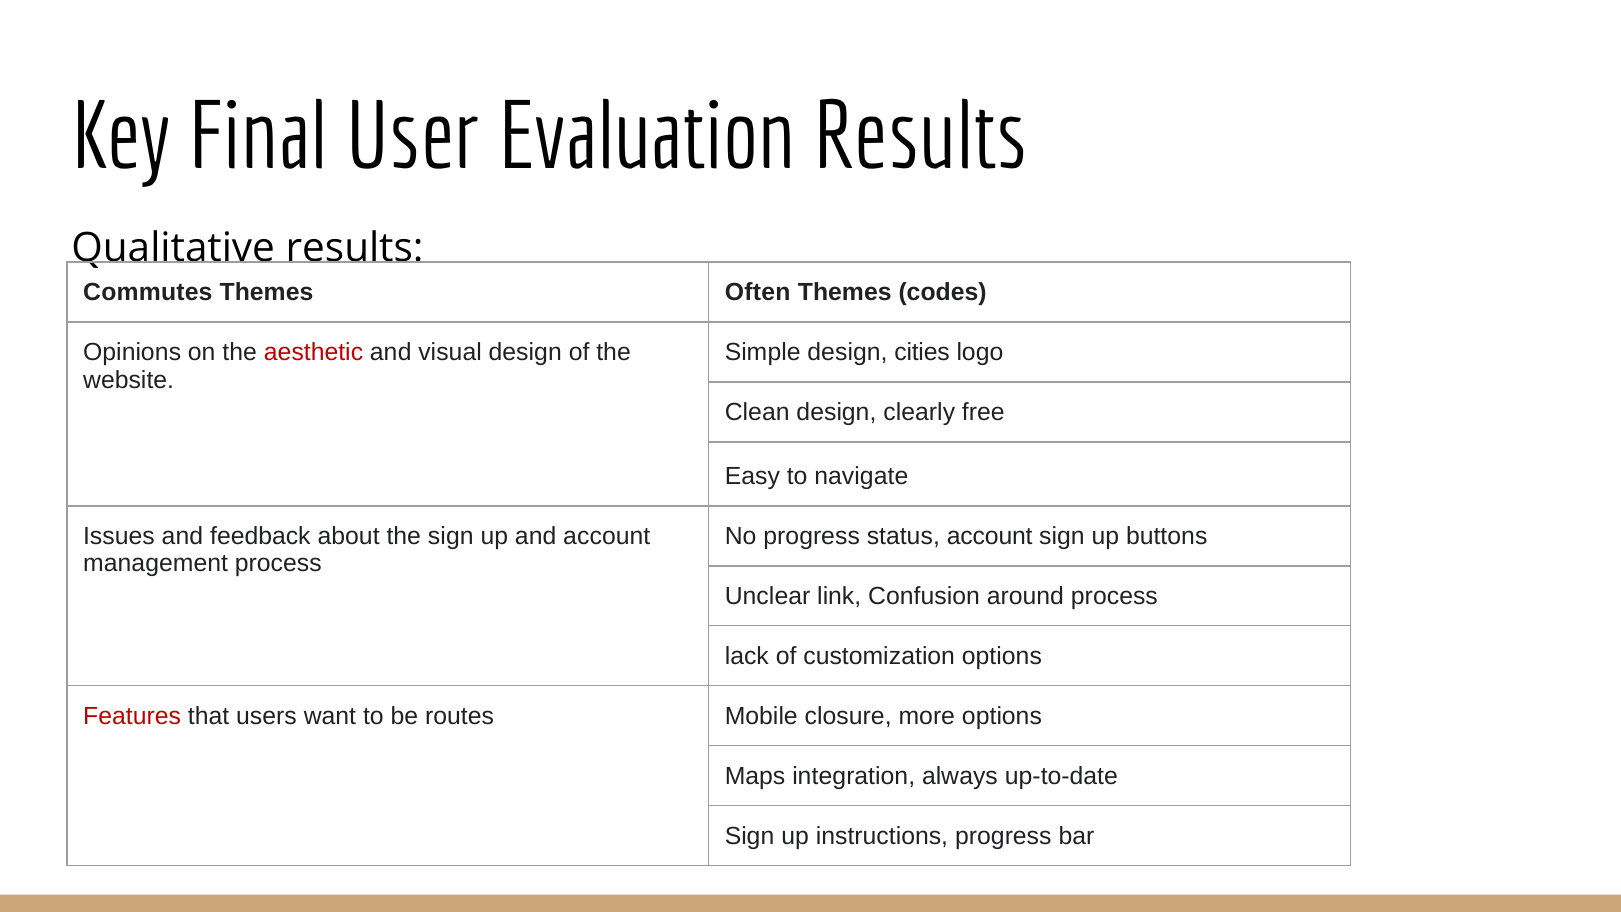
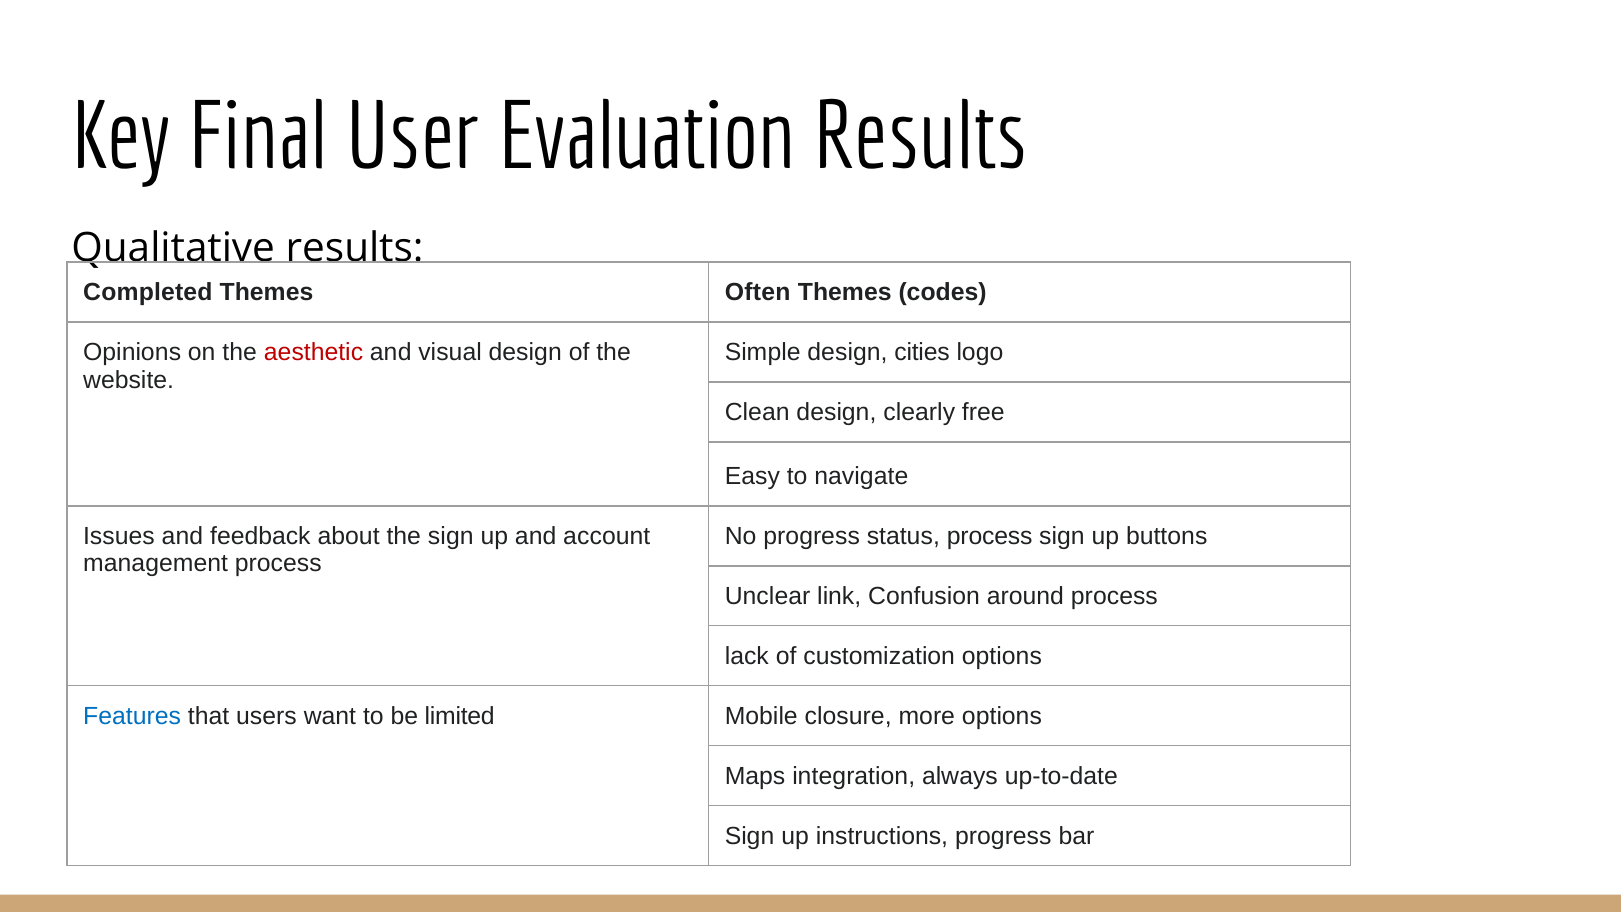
Commutes: Commutes -> Completed (148, 292)
status account: account -> process (990, 536)
Features colour: red -> blue (132, 716)
routes: routes -> limited (460, 716)
